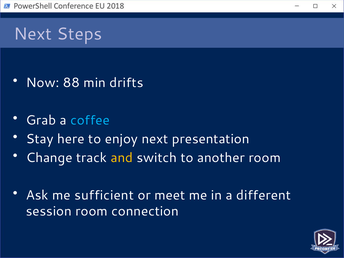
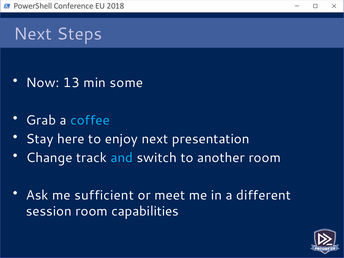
88: 88 -> 13 (71, 83)
drifts: drifts -> some (126, 83)
and colour: yellow -> light blue (122, 158)
connection: connection -> capabilities (145, 211)
